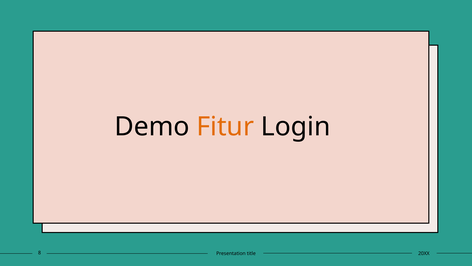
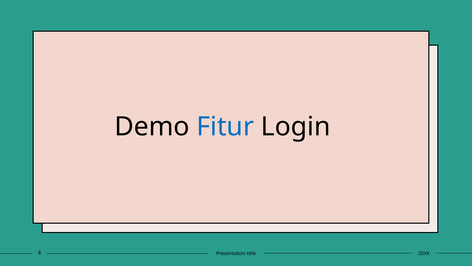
Fitur colour: orange -> blue (225, 127)
